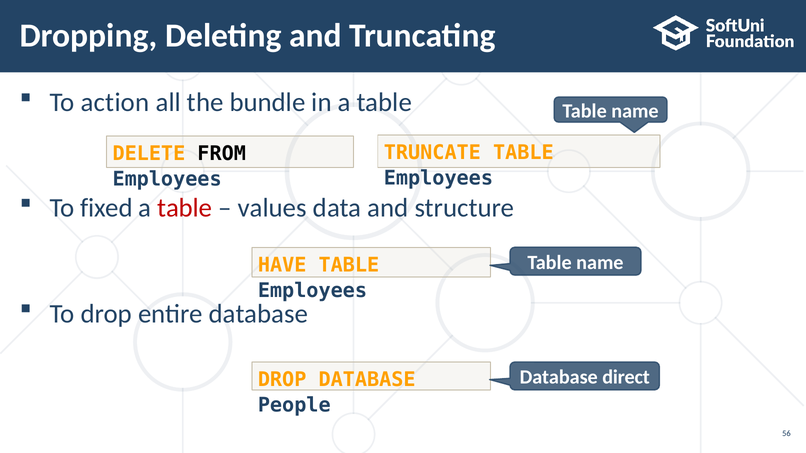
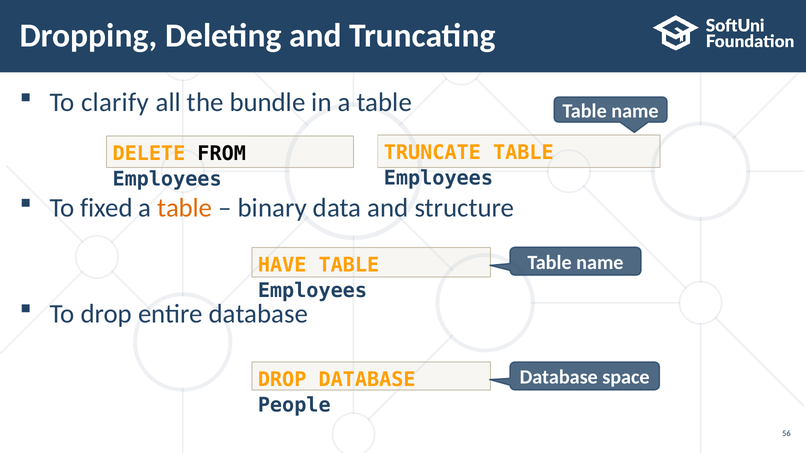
action: action -> clarify (115, 103)
table colour: red -> orange (185, 208)
values: values -> binary (272, 208)
direct: direct -> space (626, 378)
